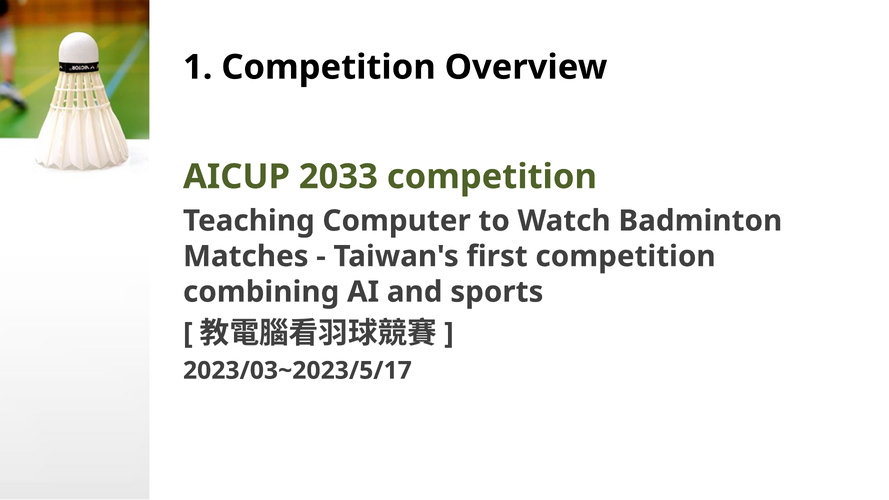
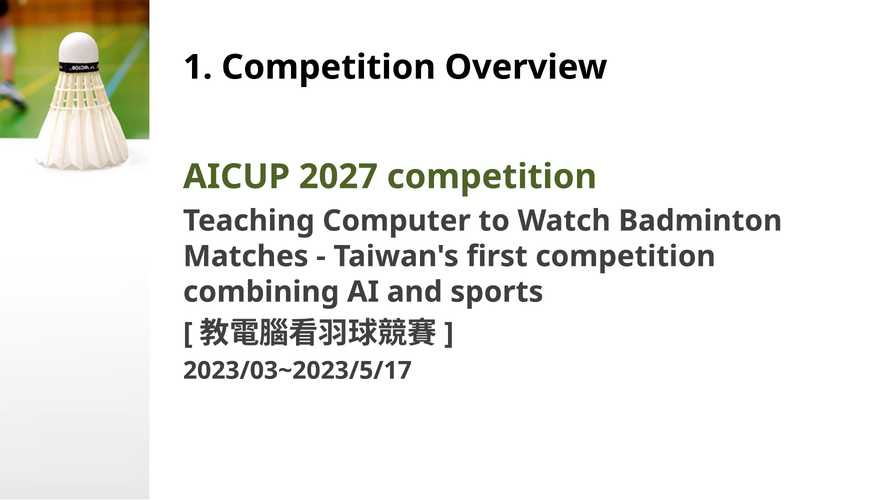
2033: 2033 -> 2027 (338, 177)
